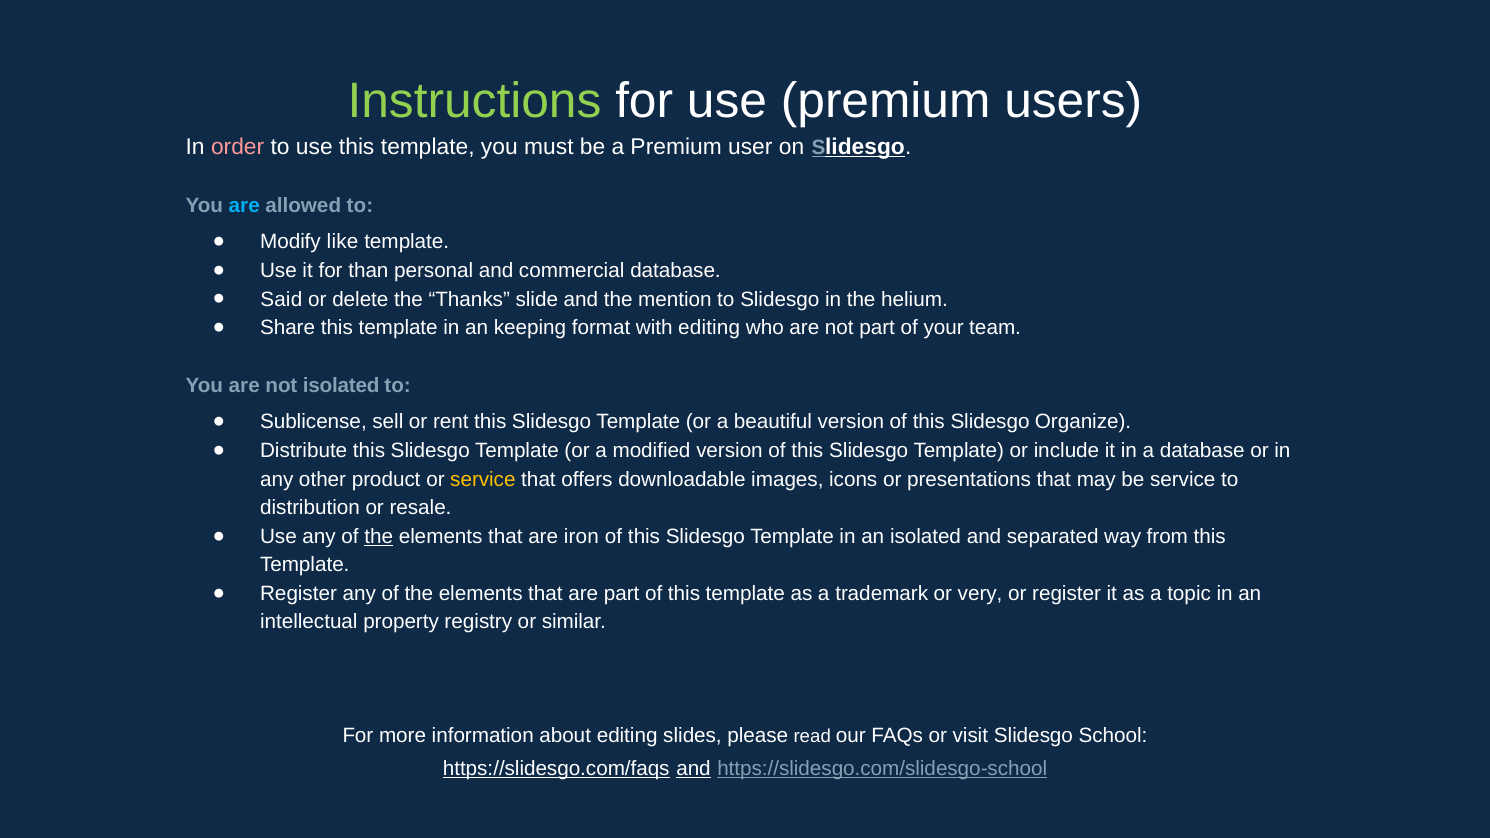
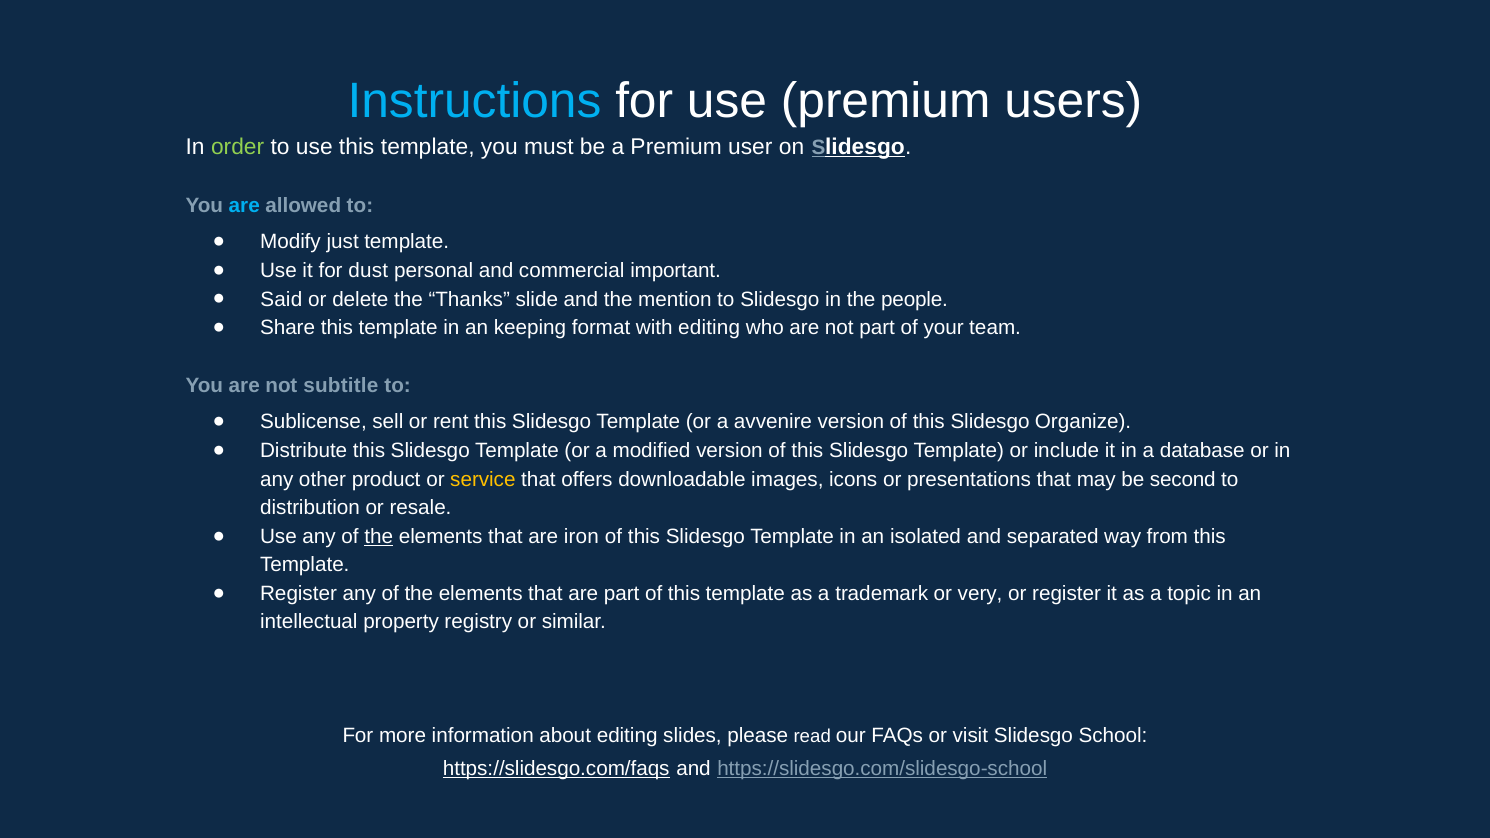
Instructions colour: light green -> light blue (475, 101)
order colour: pink -> light green (238, 147)
like: like -> just (343, 242)
than: than -> dust (368, 271)
commercial database: database -> important (676, 271)
helium: helium -> people (915, 299)
not isolated: isolated -> subtitle (341, 385)
beautiful: beautiful -> avvenire (773, 422)
be service: service -> second (1183, 479)
and underline: present -> none (694, 769)
